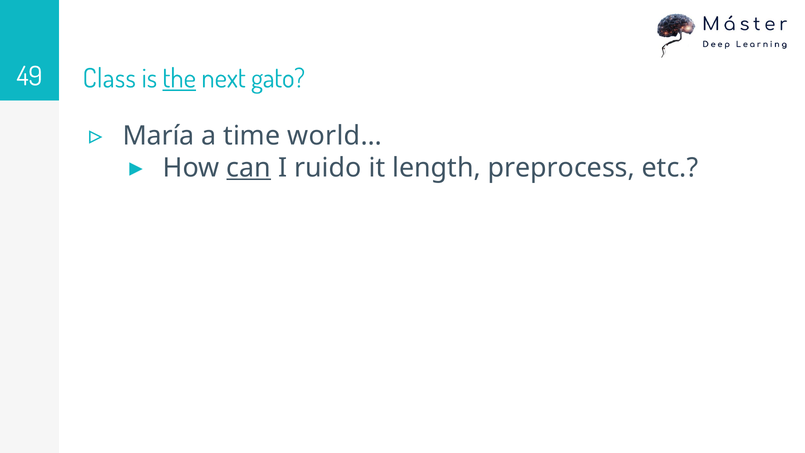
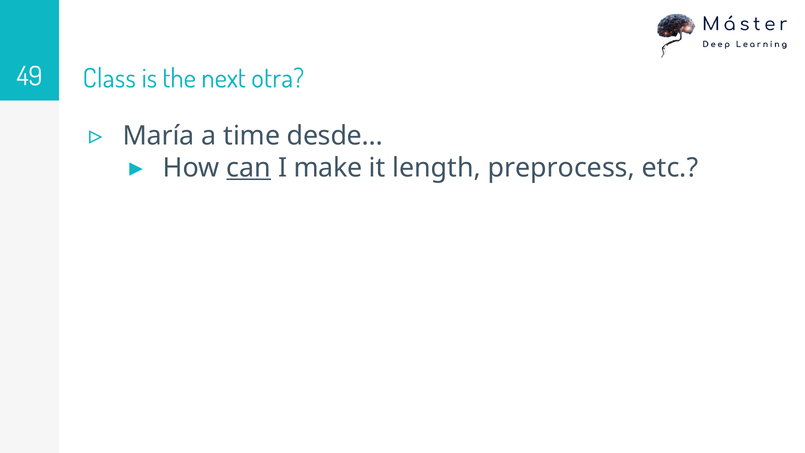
the underline: present -> none (179, 79)
gato: gato -> otra (278, 79)
world…: world… -> desde… (335, 136)
ruido: ruido -> make (328, 168)
